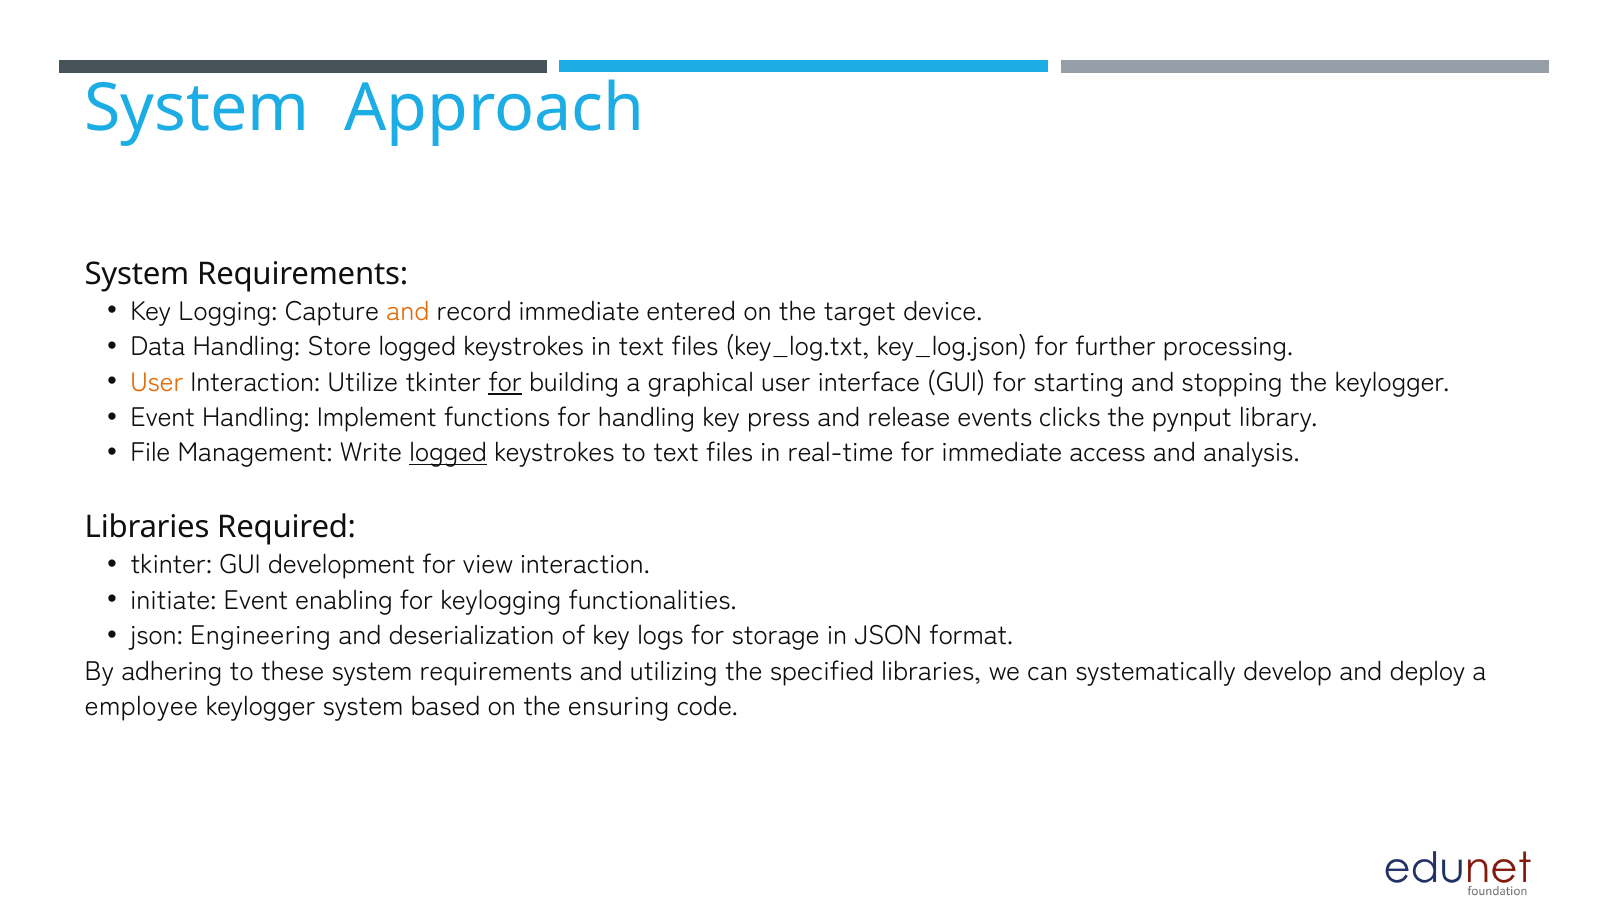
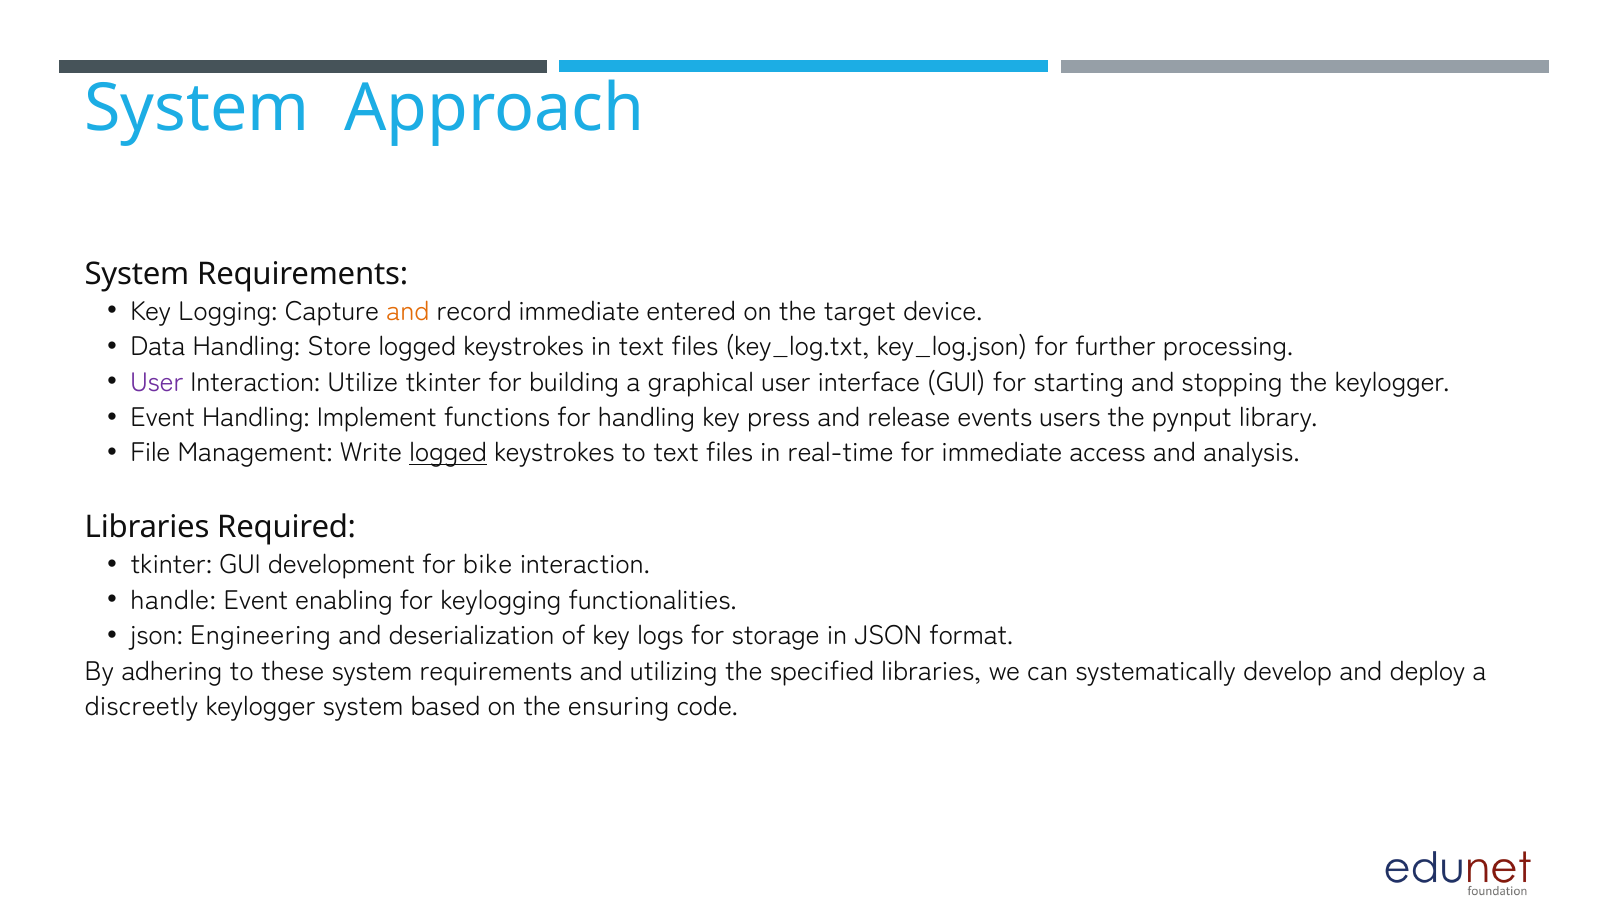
User colour: orange -> purple (157, 382)
for underline: present -> none (505, 382)
clicks: clicks -> users (1070, 417)
view: view -> bike (488, 565)
initiate: initiate -> handle (173, 600)
employee: employee -> discreetly (142, 706)
